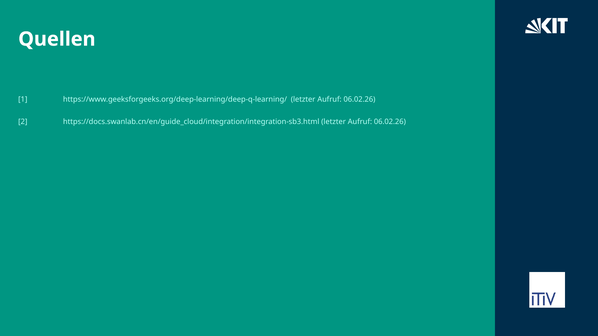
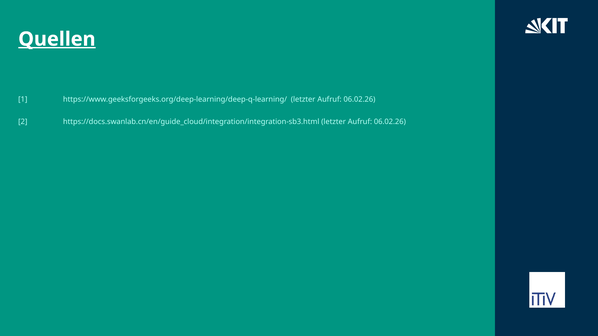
Quellen underline: none -> present (57, 39)
